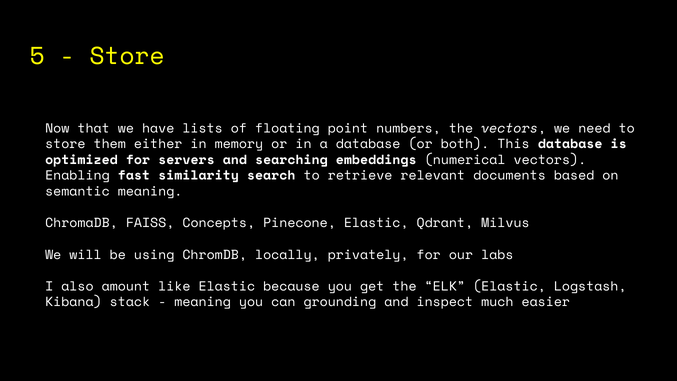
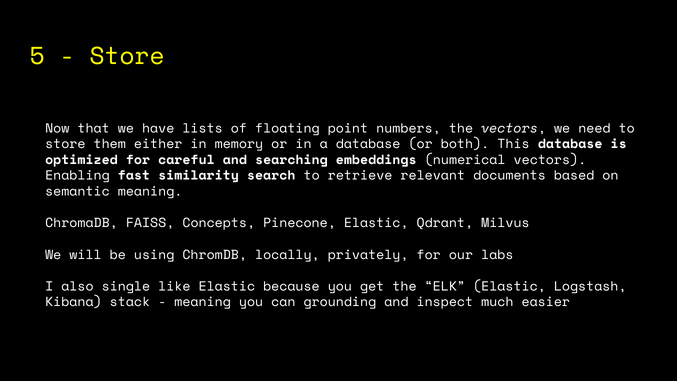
servers: servers -> careful (186, 160)
amount: amount -> single (126, 286)
